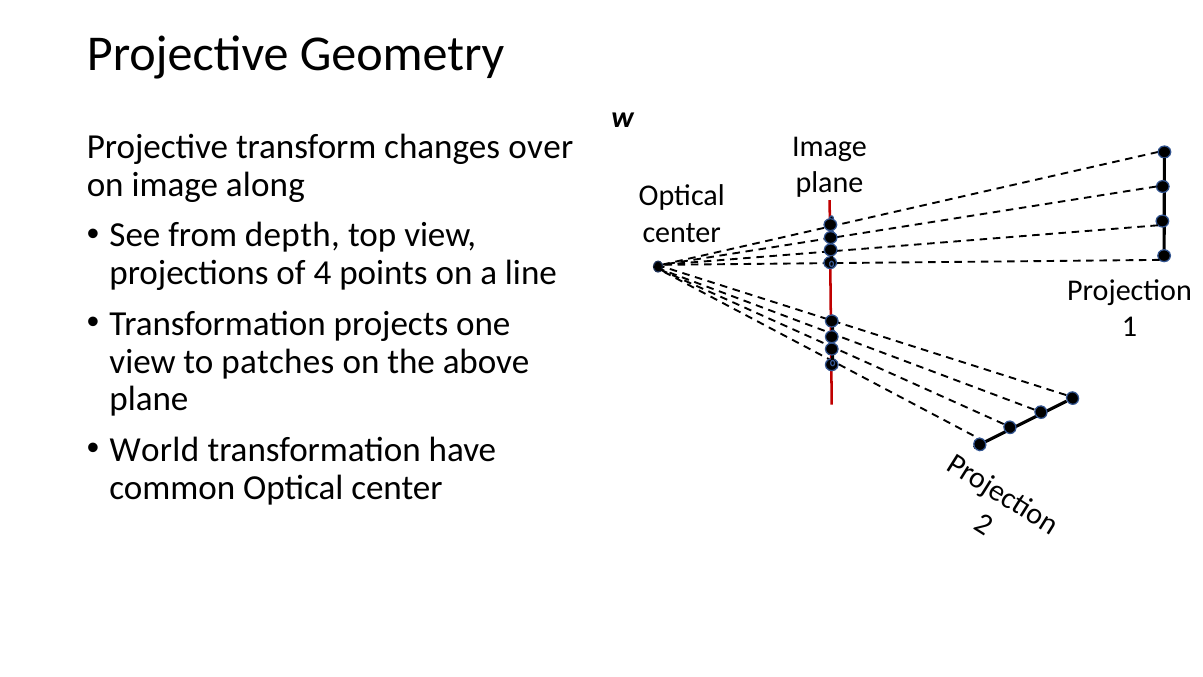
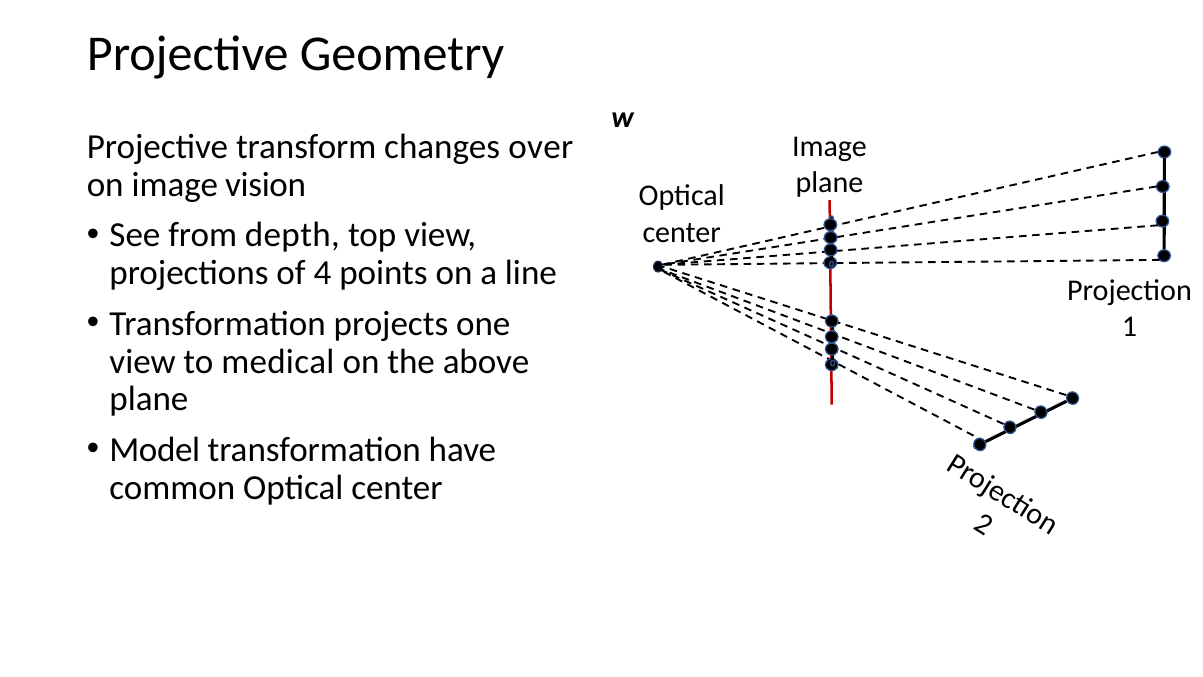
along: along -> vision (266, 185)
patches: patches -> medical (278, 361)
World: World -> Model (155, 450)
